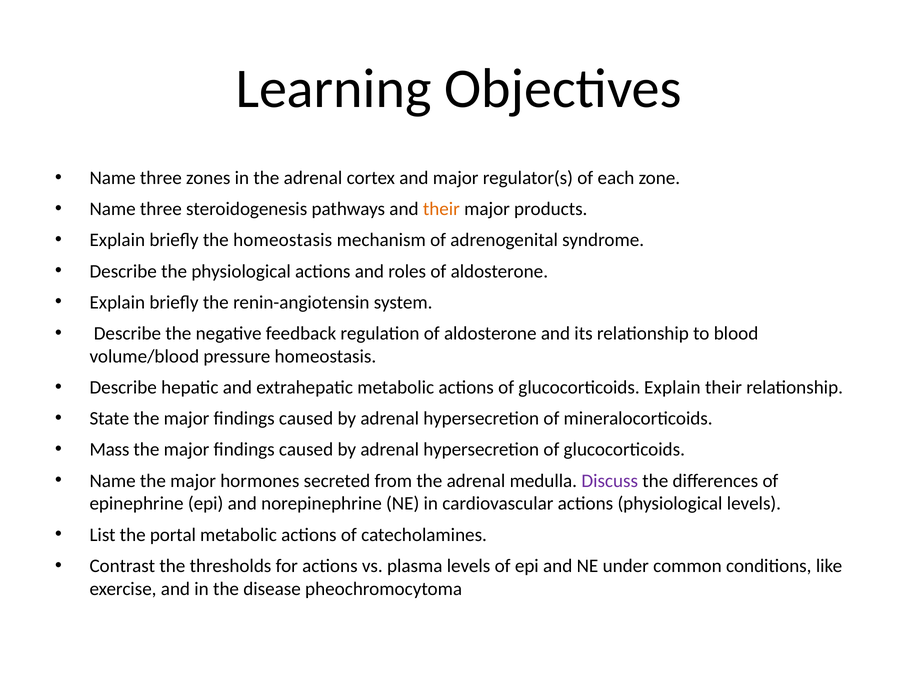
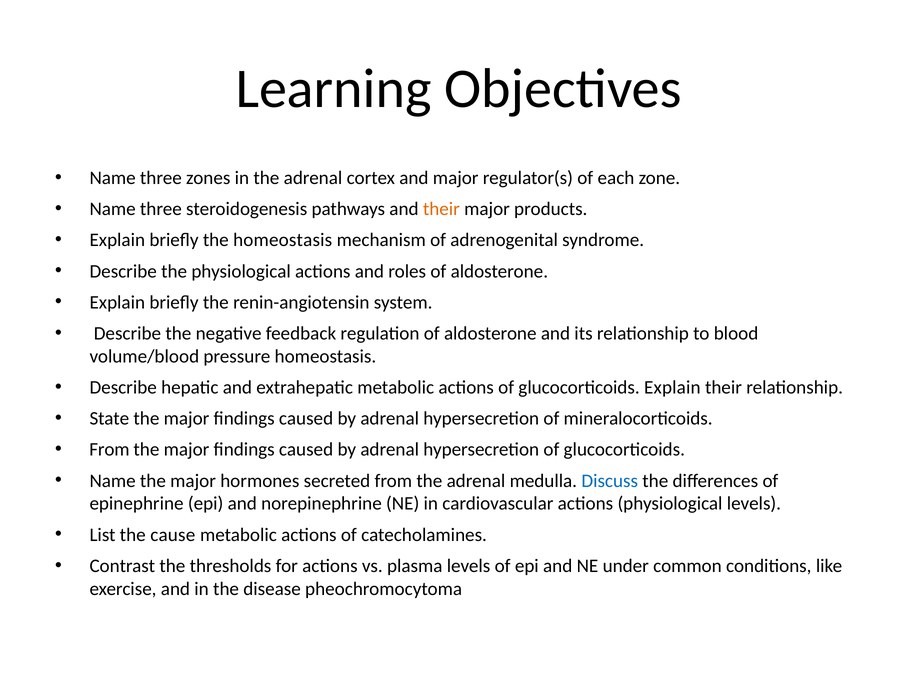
Mass: Mass -> From (109, 450)
Discuss colour: purple -> blue (610, 481)
portal: portal -> cause (173, 535)
